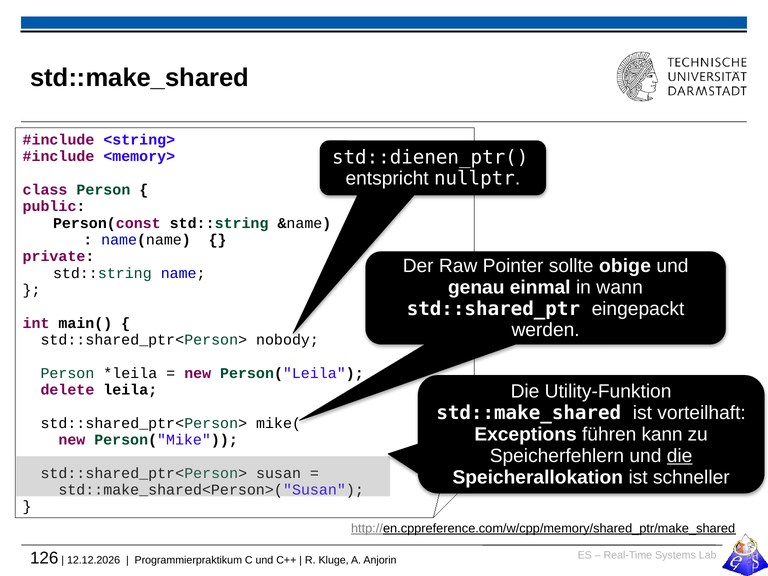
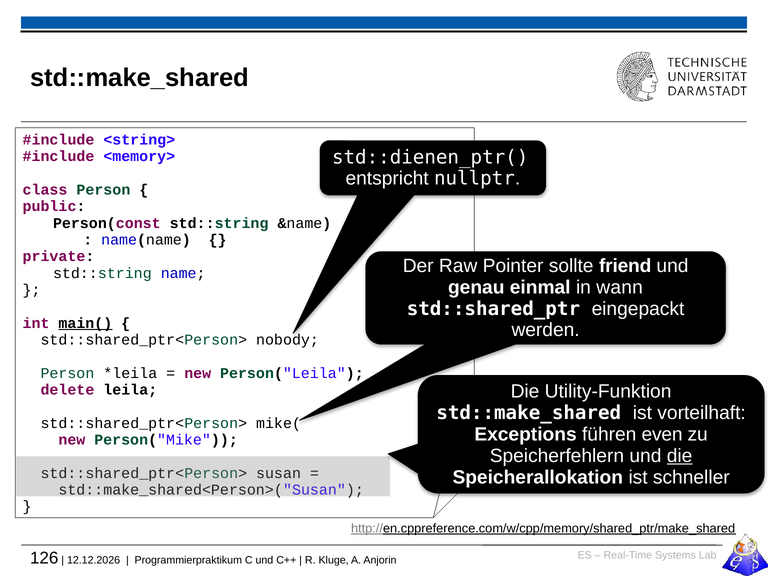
obige: obige -> friend (625, 266)
main( underline: none -> present (85, 323)
kann: kann -> even (662, 434)
